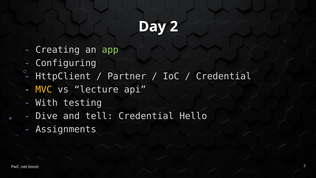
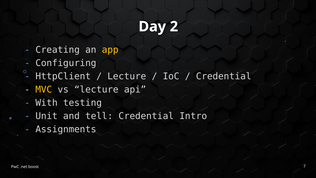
app colour: light green -> yellow (110, 50)
Partner: Partner -> Lecture (127, 76)
Dive: Dive -> Unit (47, 116)
Hello: Hello -> Intro (193, 116)
